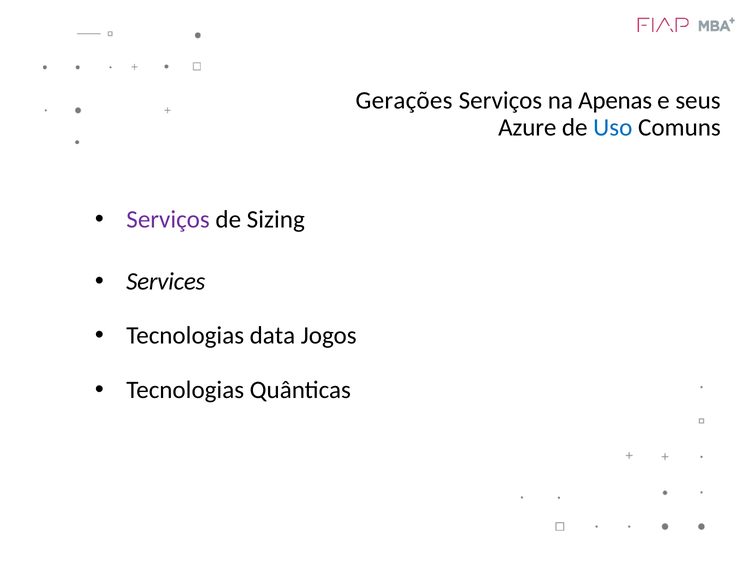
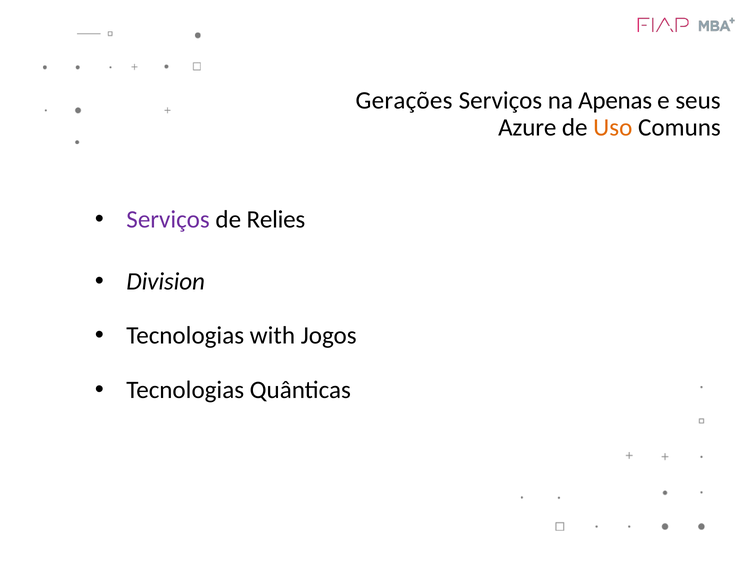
Uso colour: blue -> orange (613, 128)
Sizing: Sizing -> Relies (276, 220)
Services: Services -> Division (166, 282)
data: data -> with (272, 336)
